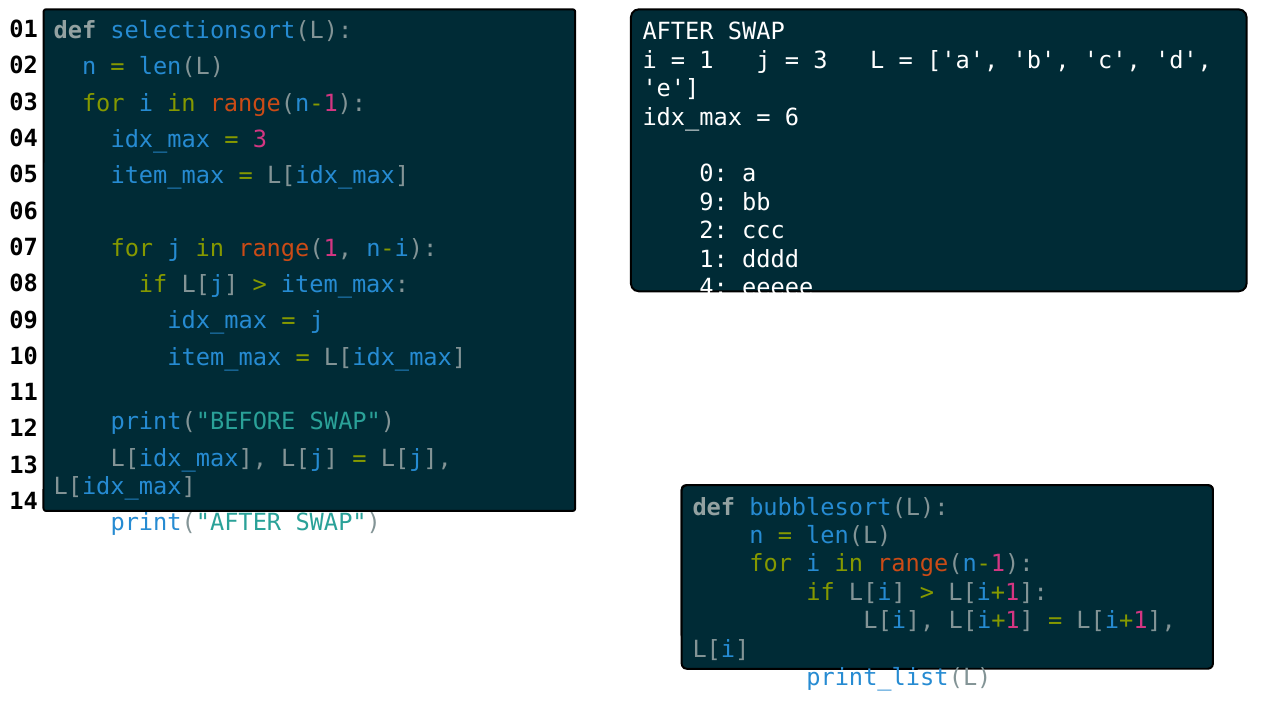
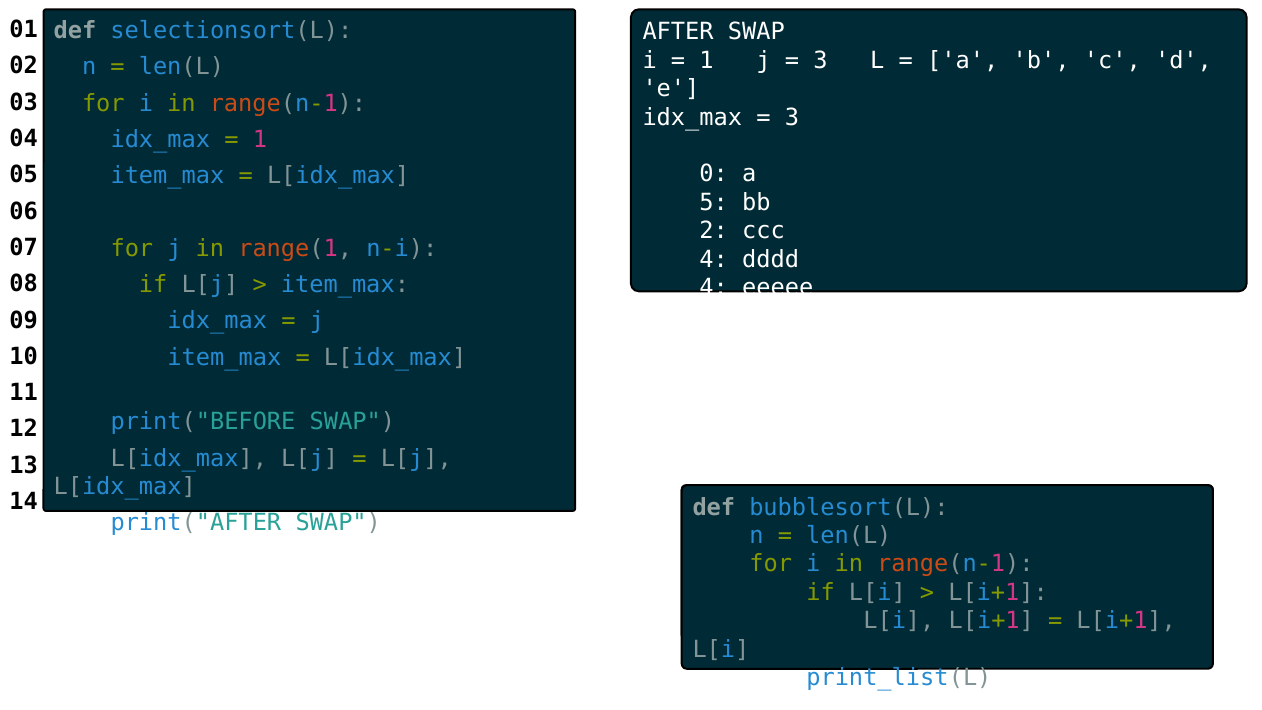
6: 6 -> 3 (792, 117)
3: 3 -> 1 (260, 139)
9: 9 -> 5 (714, 203)
1: 1 -> 4 (714, 259)
